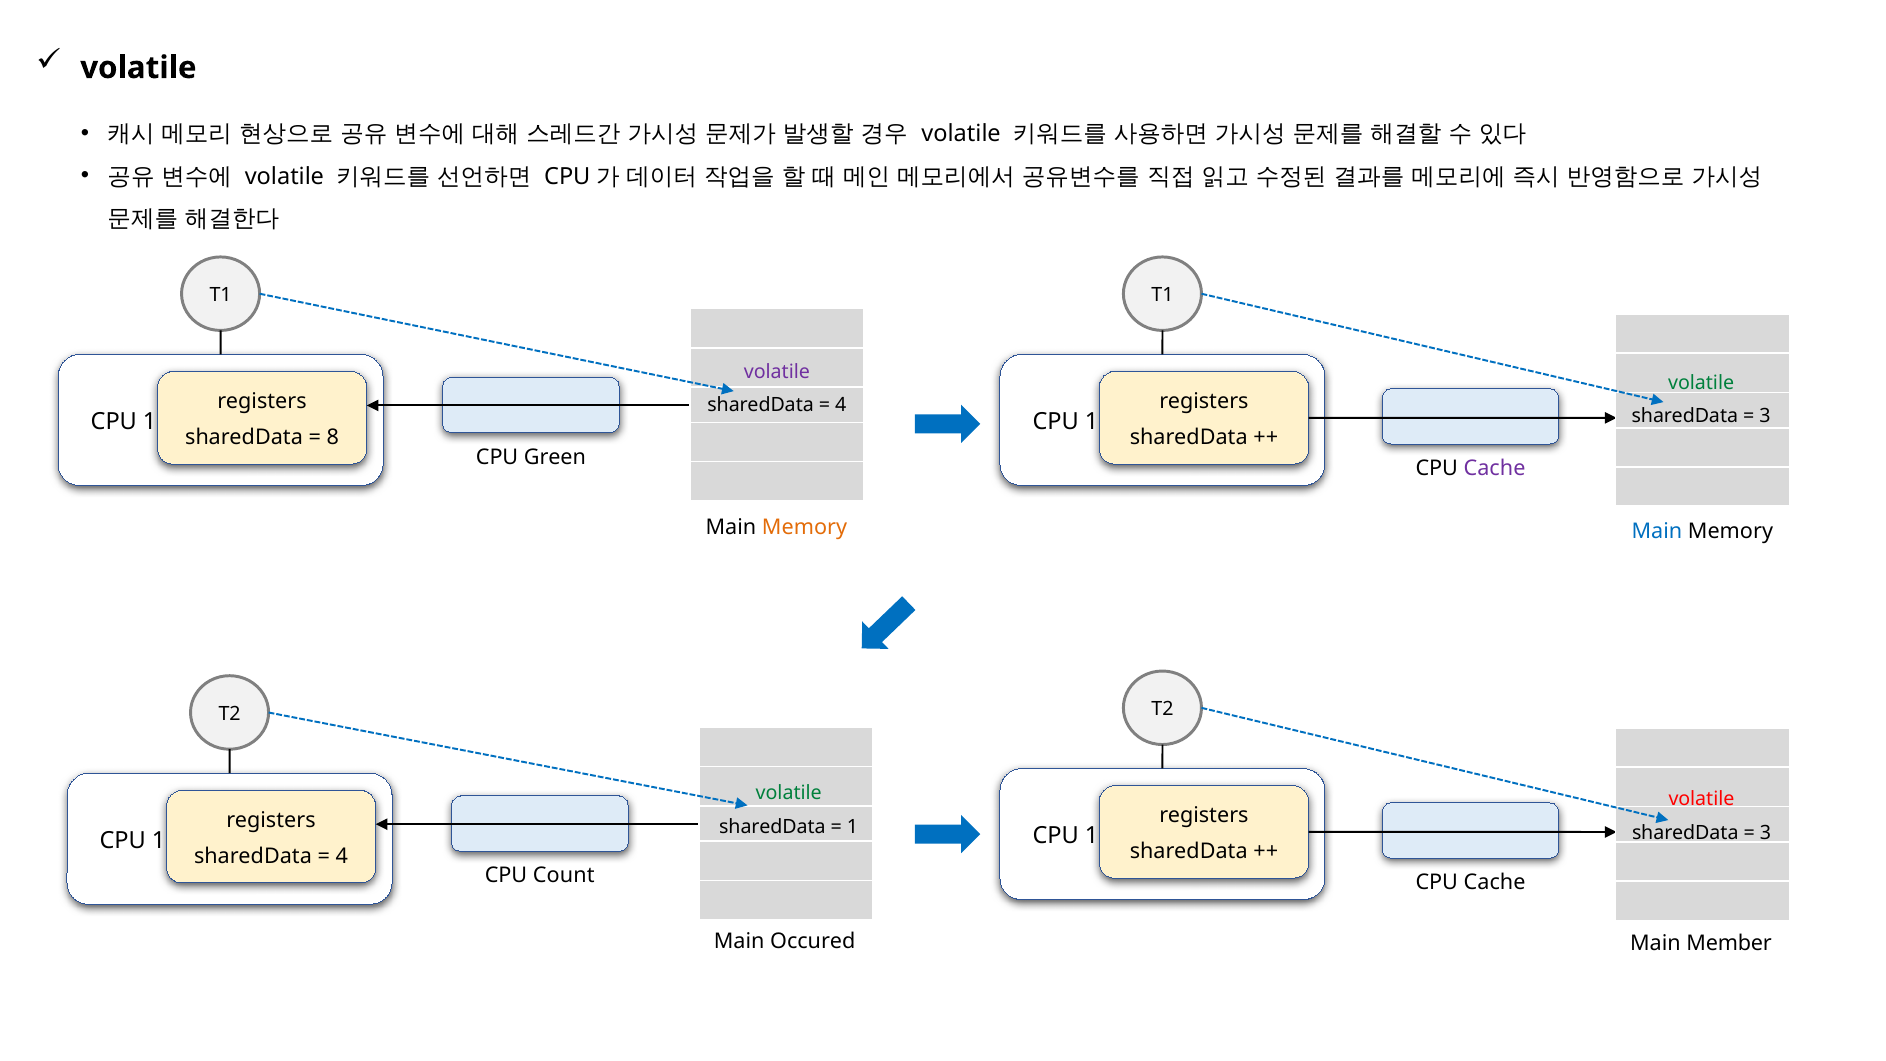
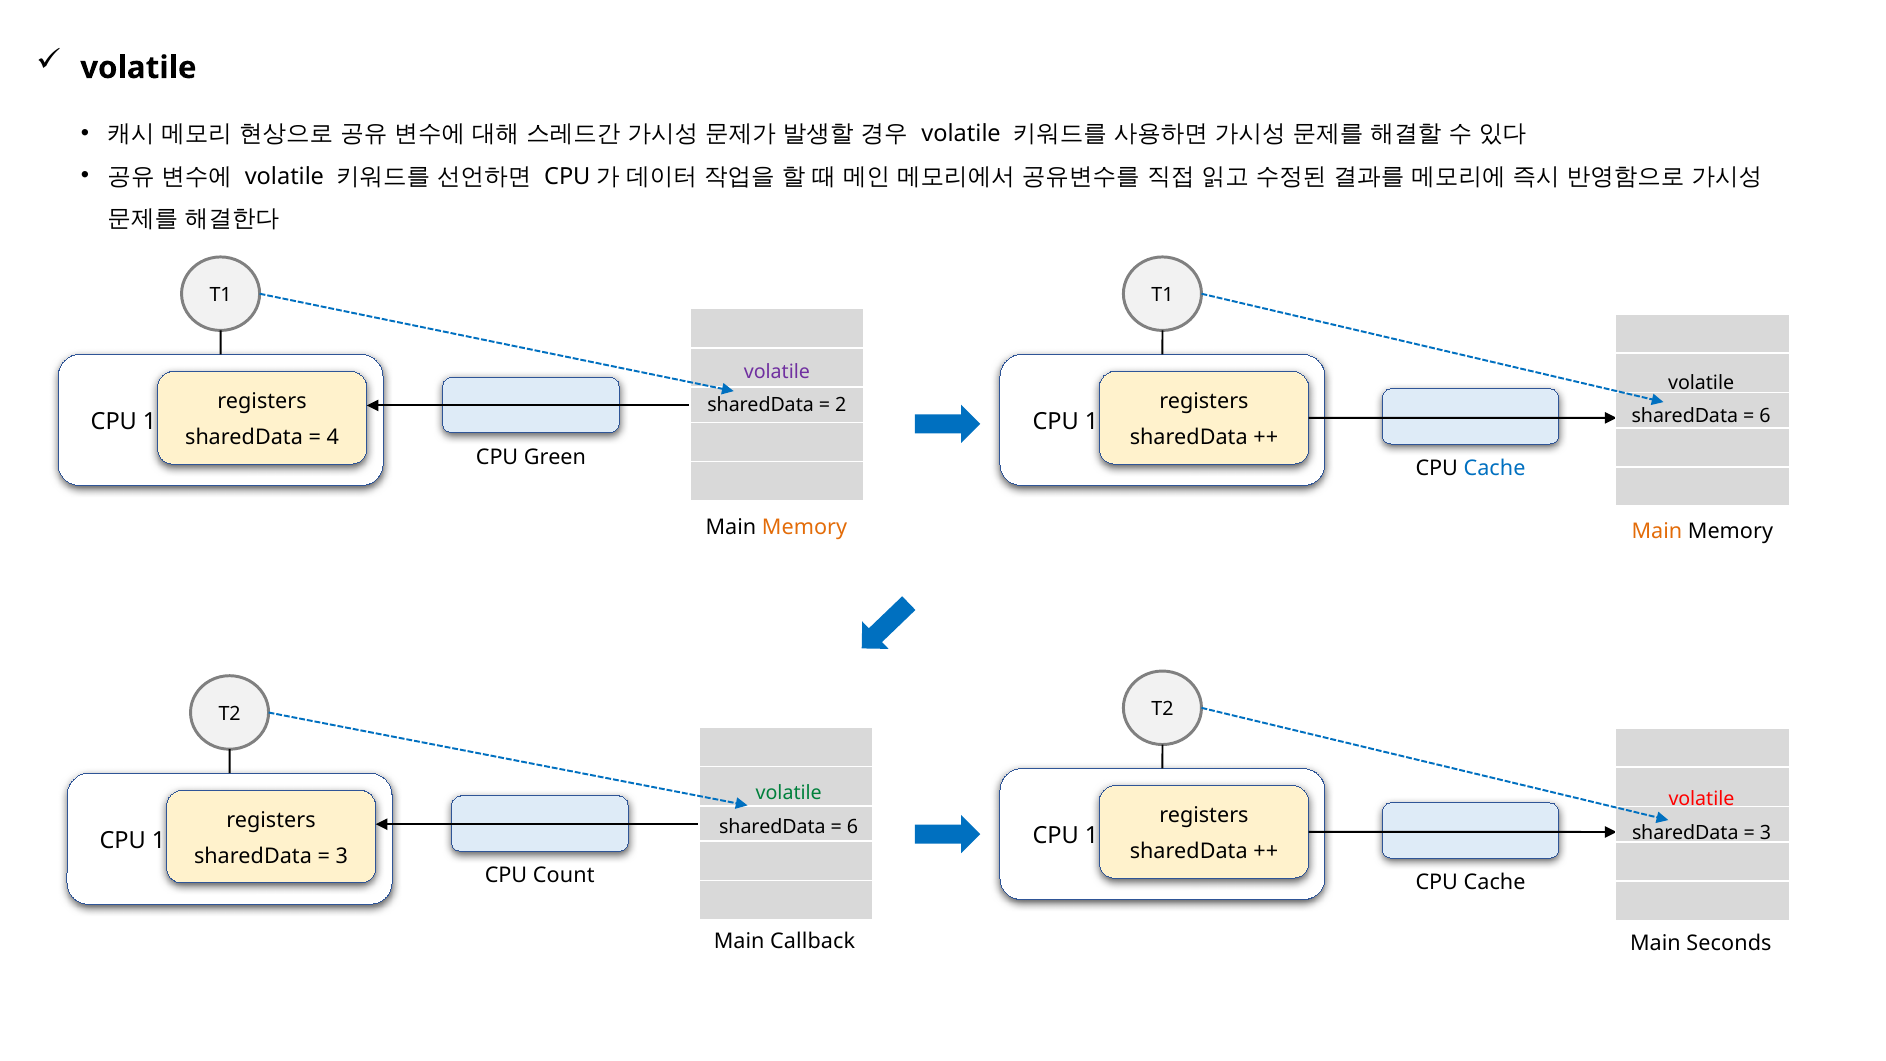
volatile colour: green -> black (1701, 383)
4: 4 -> 2 (841, 405)
3: 3 -> 6 (1765, 416)
8: 8 -> 4 (333, 437)
Cache colour: purple -> blue (1495, 469)
Main colour: blue -> orange (1657, 532)
1: 1 -> 6 (853, 827)
4: 4 -> 3 (342, 856)
Occured: Occured -> Callback (813, 941)
Member: Member -> Seconds (1729, 943)
